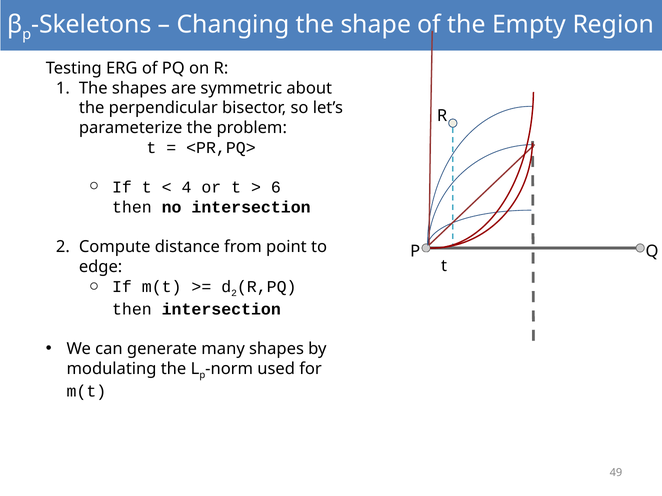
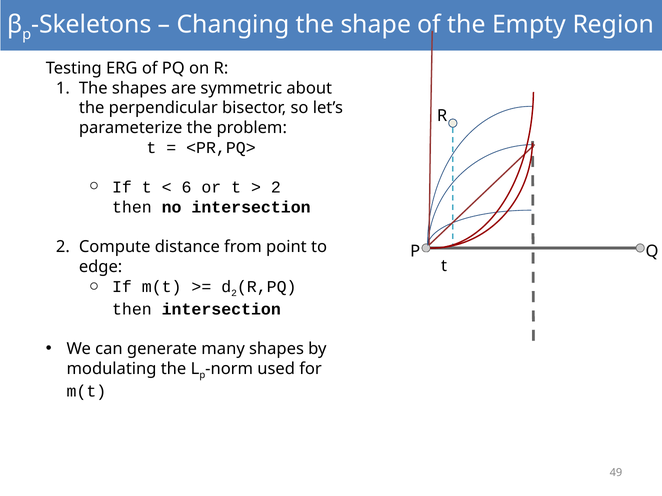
4: 4 -> 6 (187, 188)
6: 6 -> 2 (276, 188)
